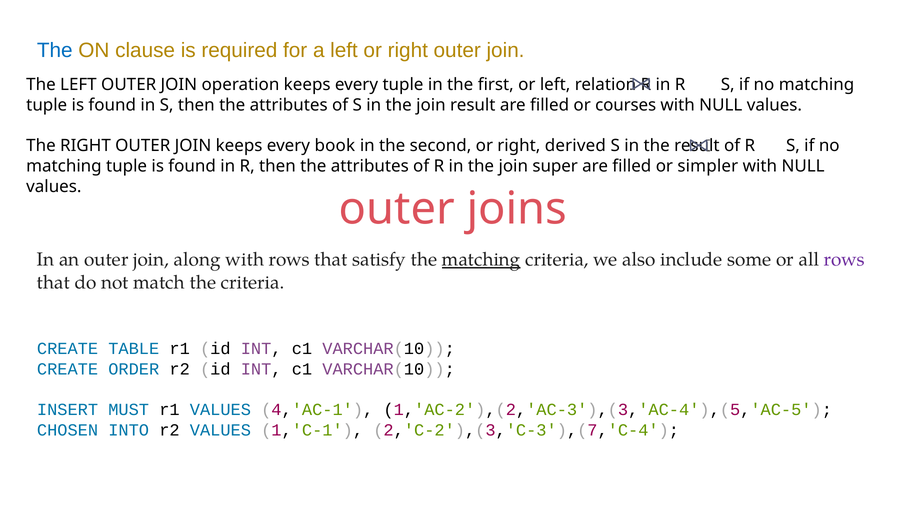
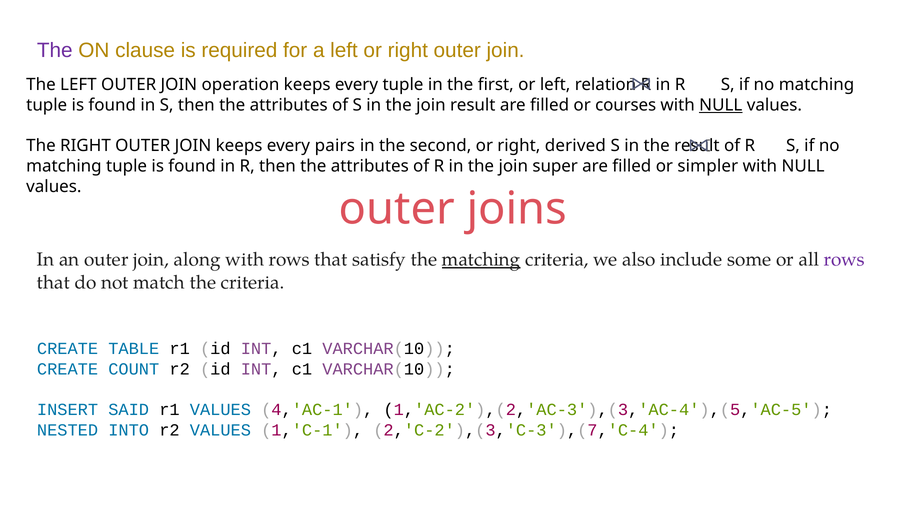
The colour: blue -> purple (55, 51)
NULL underline: none -> present (721, 105)
book: book -> pairs (335, 146)
ORDER: ORDER -> COUNT (134, 369)
MUST: MUST -> SAID (129, 410)
CHOSEN: CHOSEN -> NESTED (68, 431)
